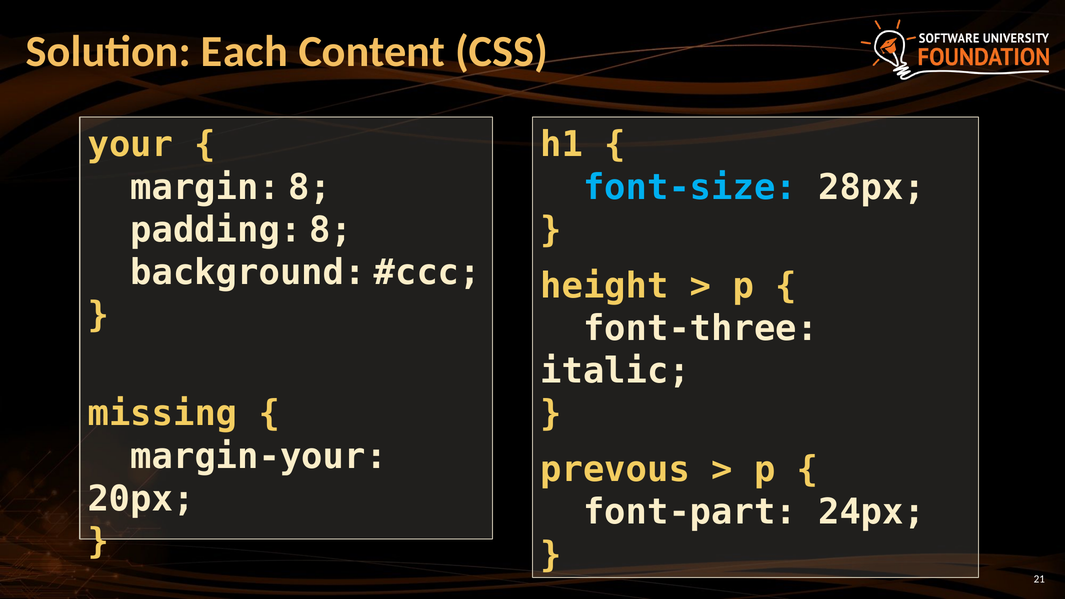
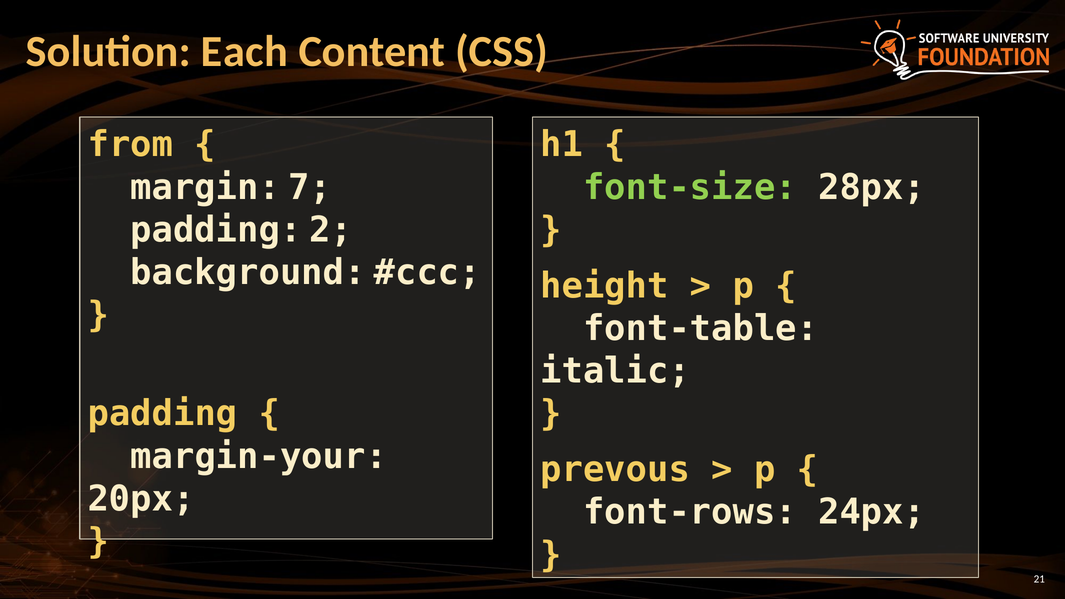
your: your -> from (130, 145)
margin 8: 8 -> 7 (310, 187)
font-size colour: light blue -> light green (690, 187)
padding 8: 8 -> 2 (331, 230)
font-three: font-three -> font-table (701, 329)
missing: missing -> padding (162, 414)
font-part: font-part -> font-rows (690, 512)
